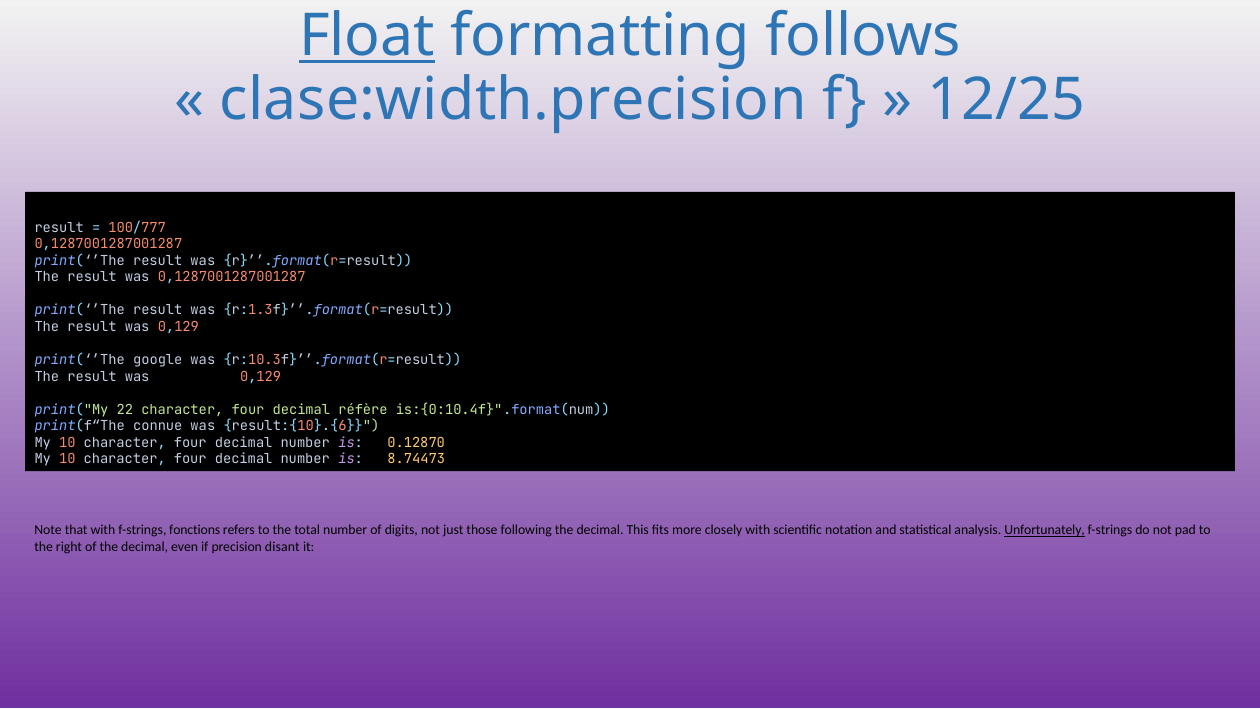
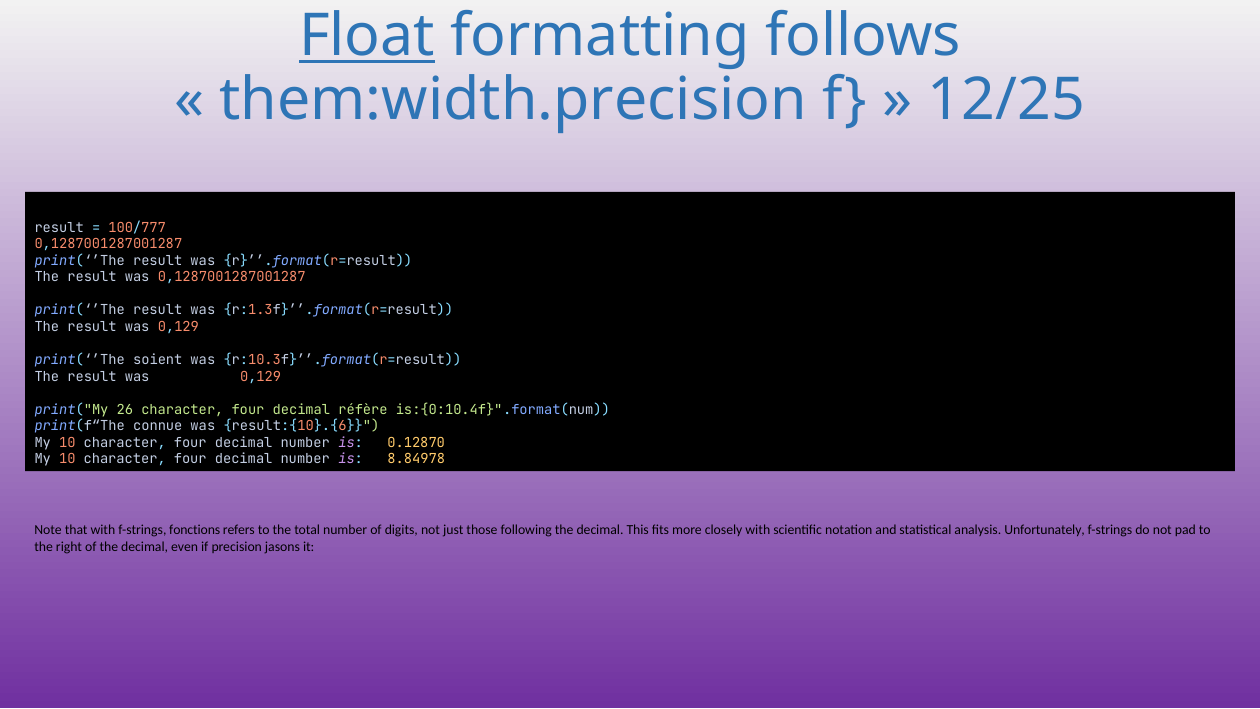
clase:width.precision: clase:width.precision -> them:width.precision (513, 100)
google: google -> soient (158, 360)
22: 22 -> 26 (125, 409)
8.74473: 8.74473 -> 8.84978 (416, 459)
Unfortunately underline: present -> none (1045, 530)
disant: disant -> jasons (282, 547)
